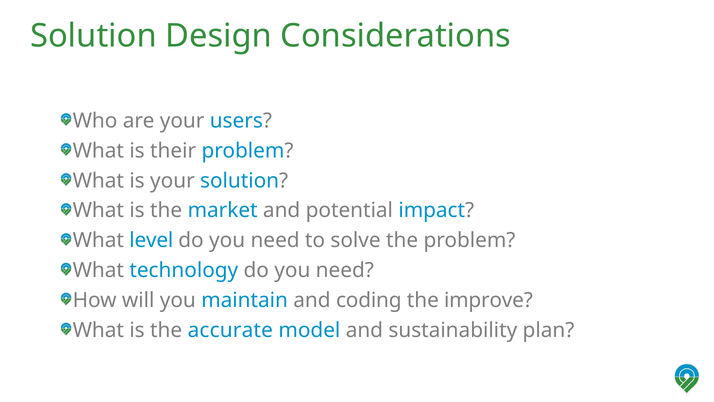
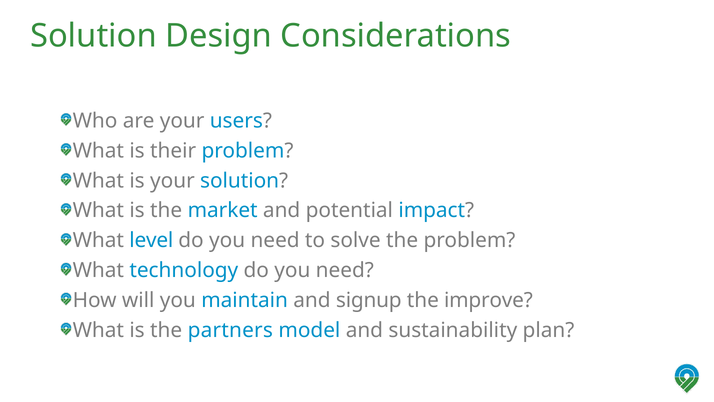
coding: coding -> signup (369, 300)
accurate: accurate -> partners (230, 330)
